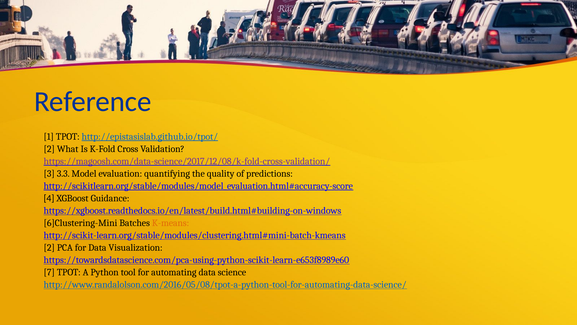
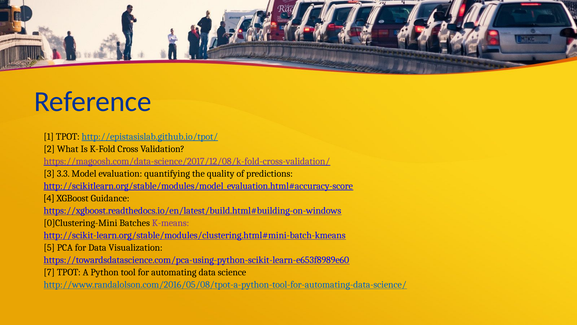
6]Clustering-Mini: 6]Clustering-Mini -> 0]Clustering-Mini (80, 223)
K-means colour: orange -> purple (171, 223)
2: 2 -> 5 (49, 247)
